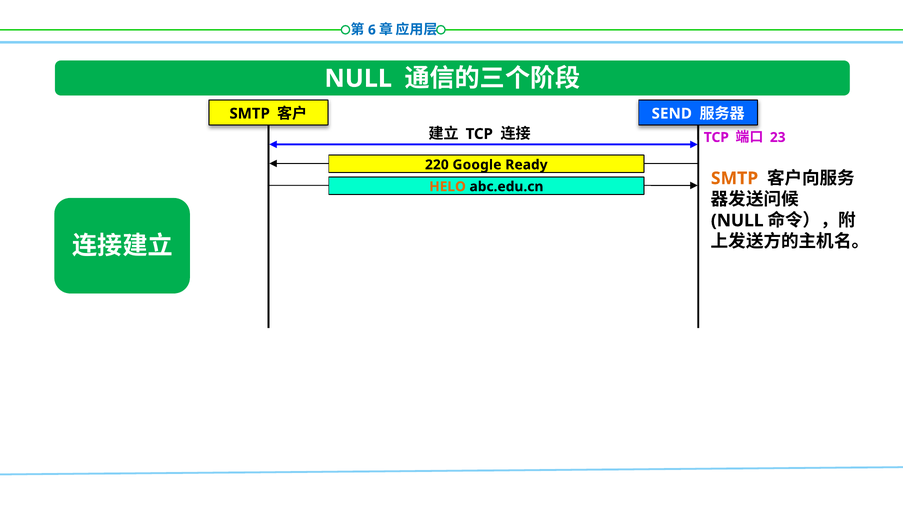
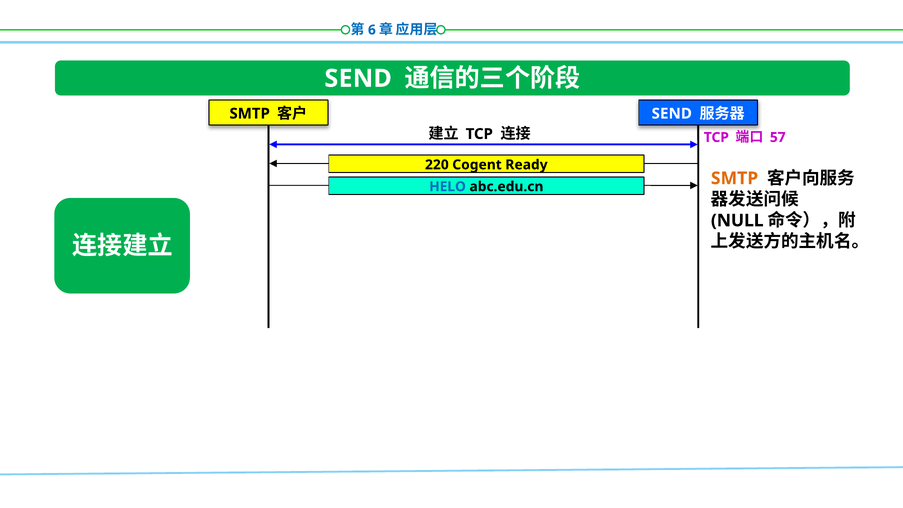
NULL: NULL -> SEND (358, 78)
23: 23 -> 57 (778, 137)
Google: Google -> Cogent (477, 165)
HELO colour: orange -> blue (448, 187)
